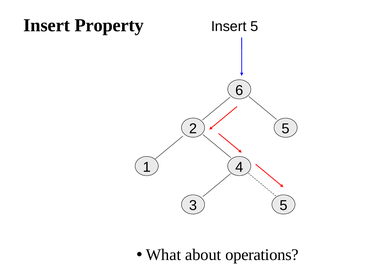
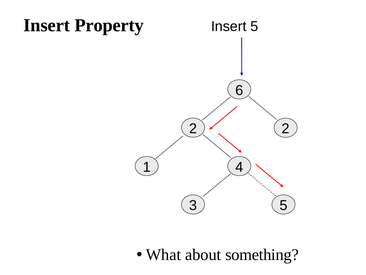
2 5: 5 -> 2 (286, 128)
operations: operations -> something (262, 254)
